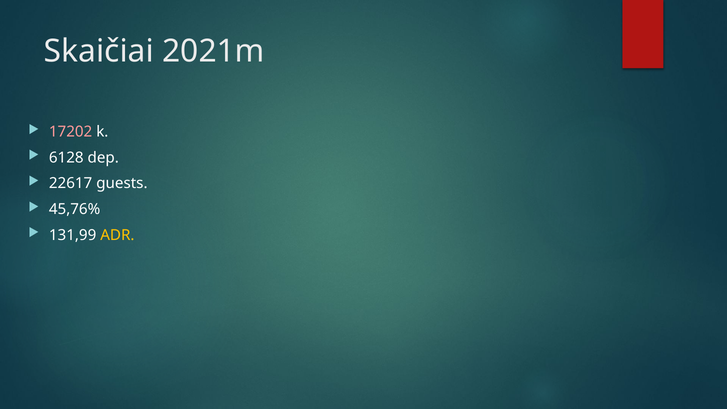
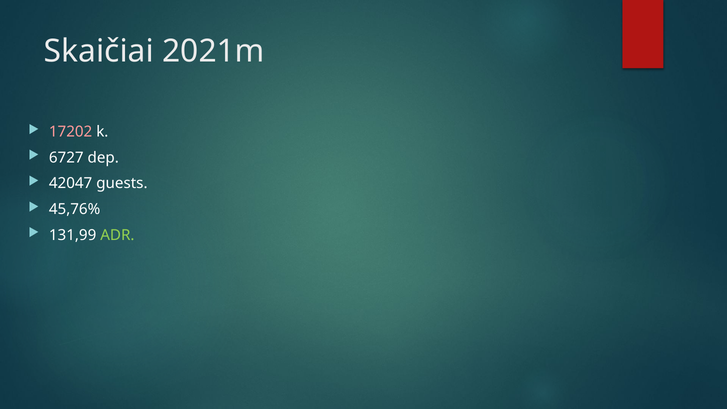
6128: 6128 -> 6727 (66, 158)
22617: 22617 -> 42047 (71, 183)
ADR colour: yellow -> light green (117, 235)
